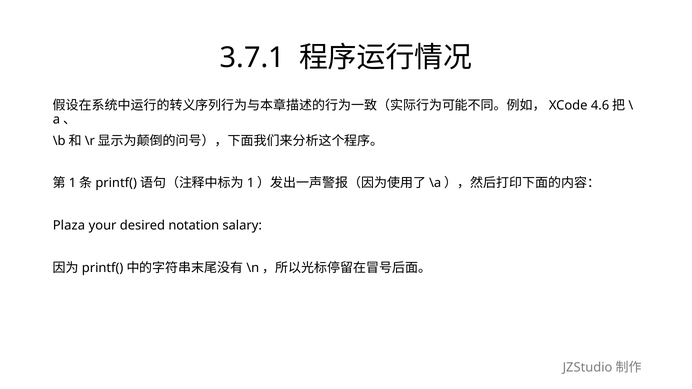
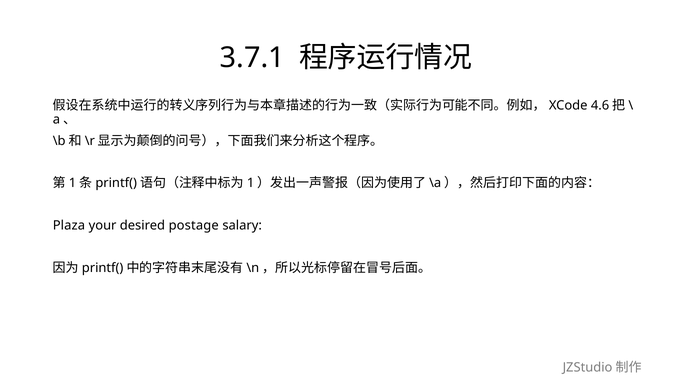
notation: notation -> postage (194, 226)
